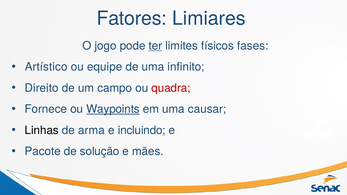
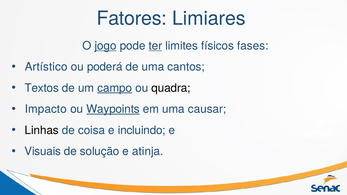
jogo underline: none -> present (106, 46)
equipe: equipe -> poderá (105, 67)
infinito: infinito -> cantos (186, 67)
Direito: Direito -> Textos (42, 88)
campo underline: none -> present (115, 88)
quadra colour: red -> black (171, 88)
Fornece: Fornece -> Impacto (46, 109)
arma: arma -> coisa (92, 130)
Pacote: Pacote -> Visuais (43, 151)
mães: mães -> atinja (148, 151)
